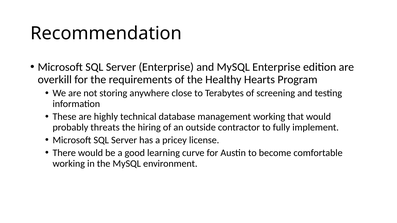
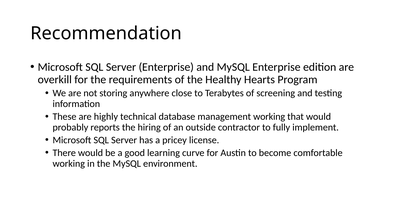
threats: threats -> reports (105, 128)
